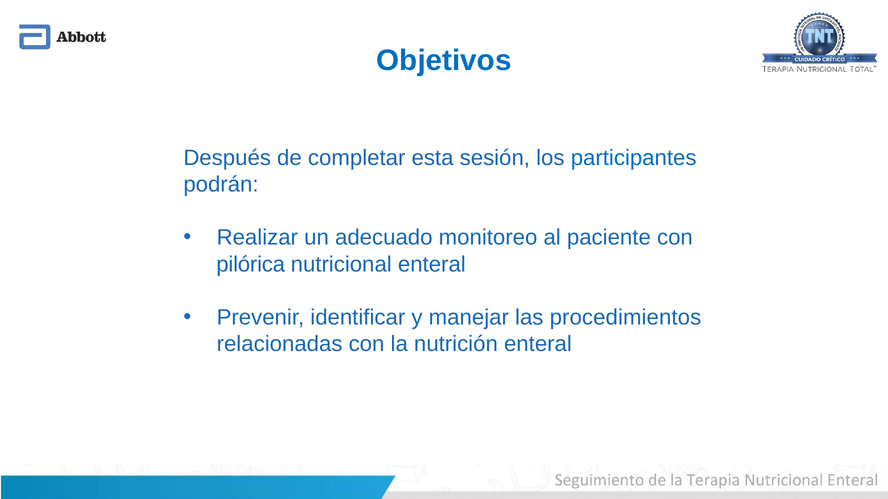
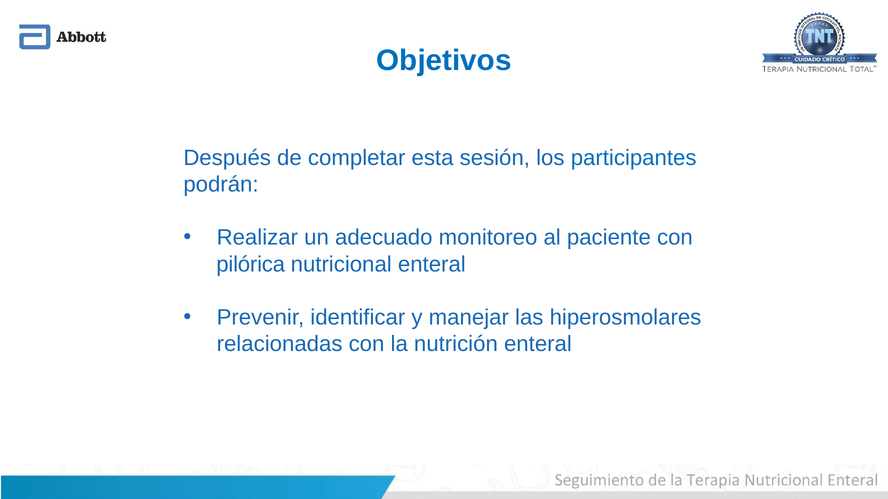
procedimientos: procedimientos -> hiperosmolares (625, 318)
